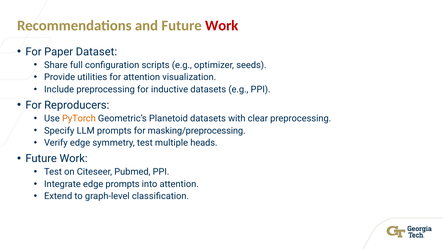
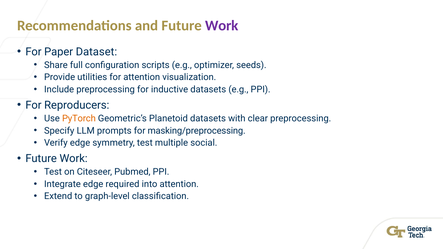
Work colour: red -> purple (222, 26)
heads: heads -> social (204, 143)
edge prompts: prompts -> required (122, 184)
